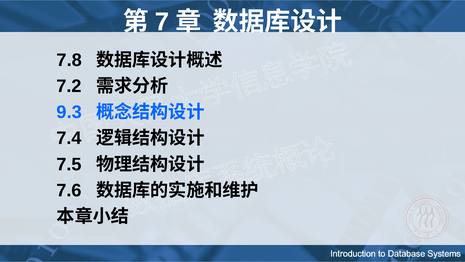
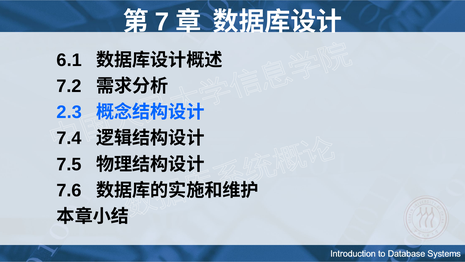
7.8: 7.8 -> 6.1 (69, 60)
9.3: 9.3 -> 2.3 (69, 112)
